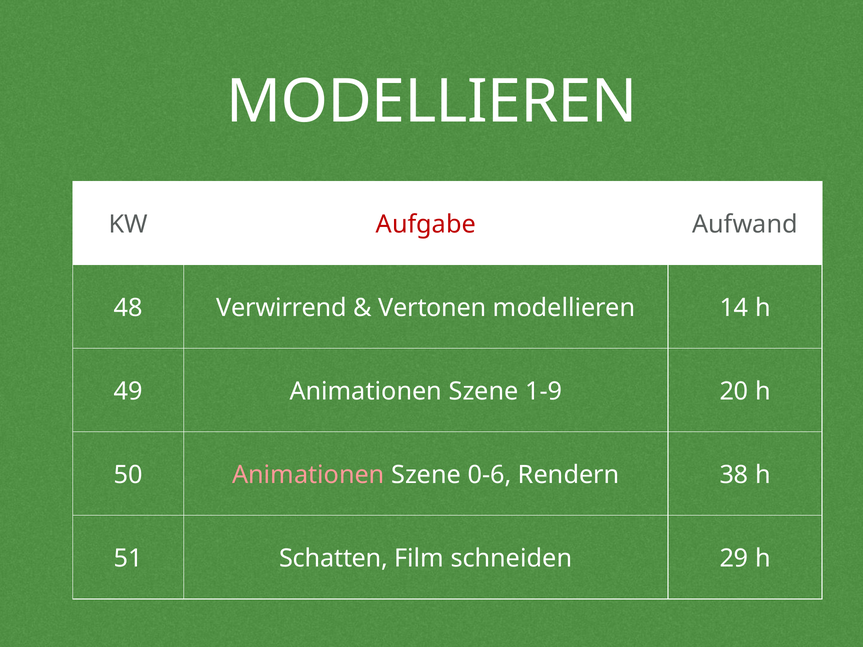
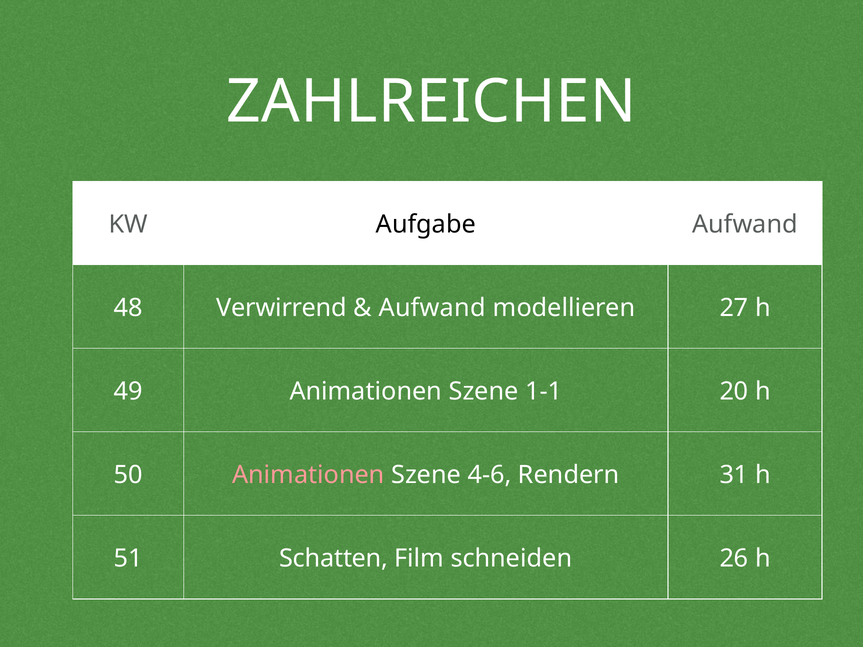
MODELLIEREN: MODELLIEREN -> ZAHLREICHEN (431, 102)
Aufgabe colour: red -> black (426, 224)
Vertonen: Vertonen -> Aufwand (432, 308)
14: 14 -> 27 (734, 308)
1-9: 1-9 -> 1-1 (544, 392)
0-6: 0-6 -> 4-6 (490, 475)
38: 38 -> 31 (734, 475)
29: 29 -> 26 (734, 559)
